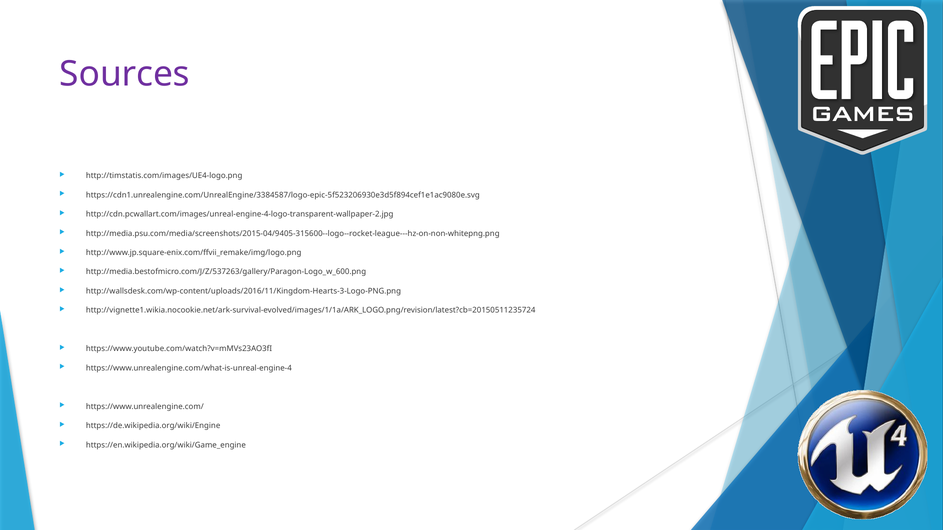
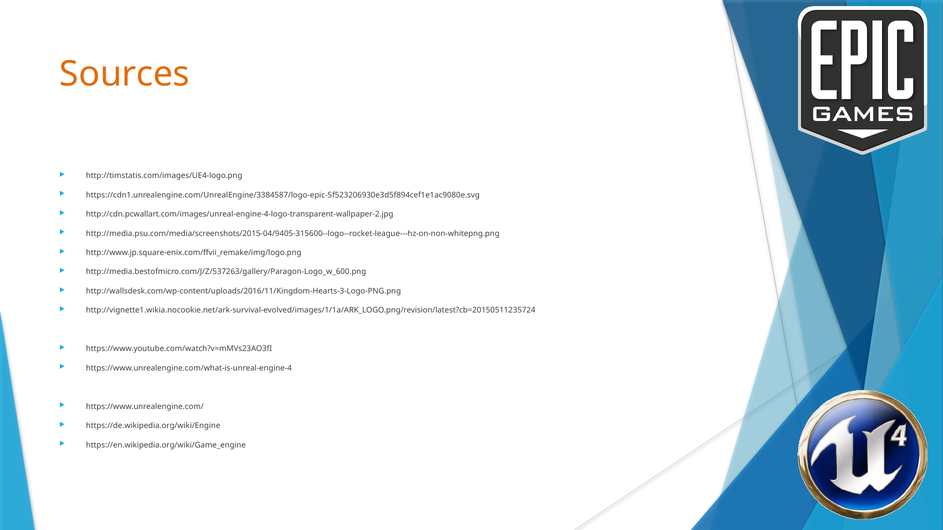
Sources colour: purple -> orange (125, 74)
